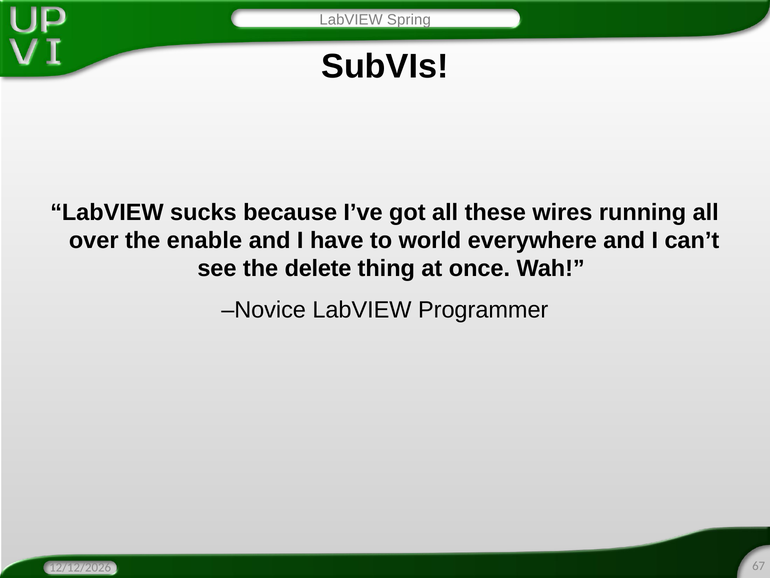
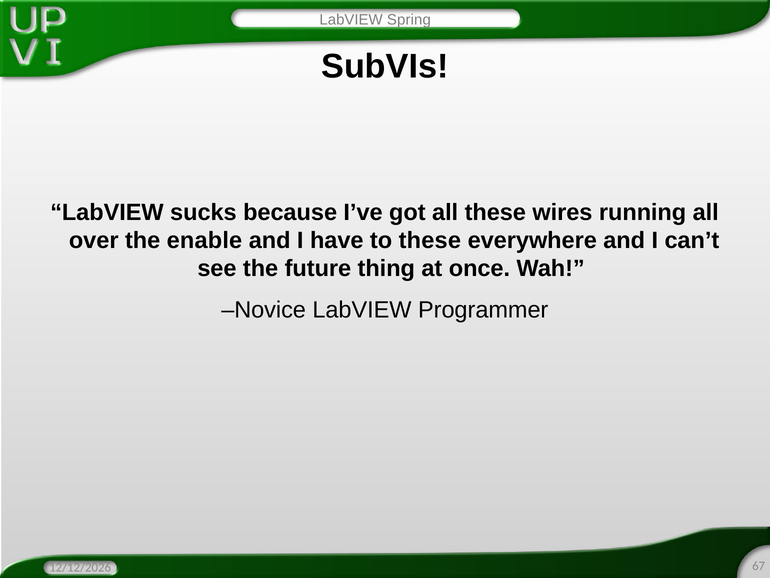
to world: world -> these (430, 240)
delete: delete -> future (318, 268)
